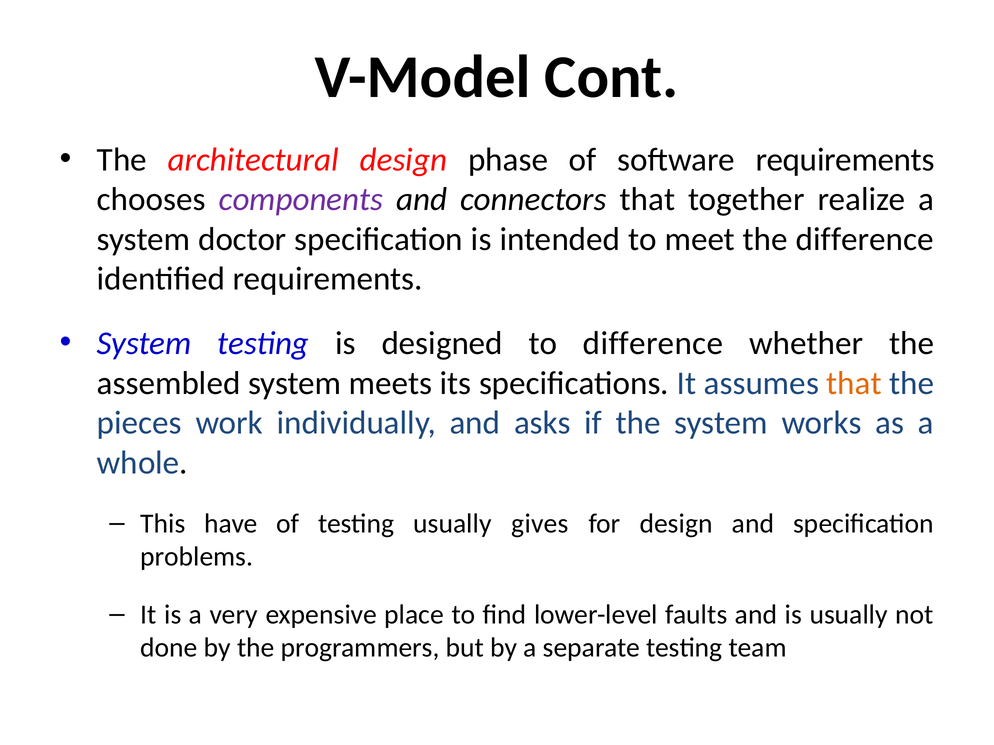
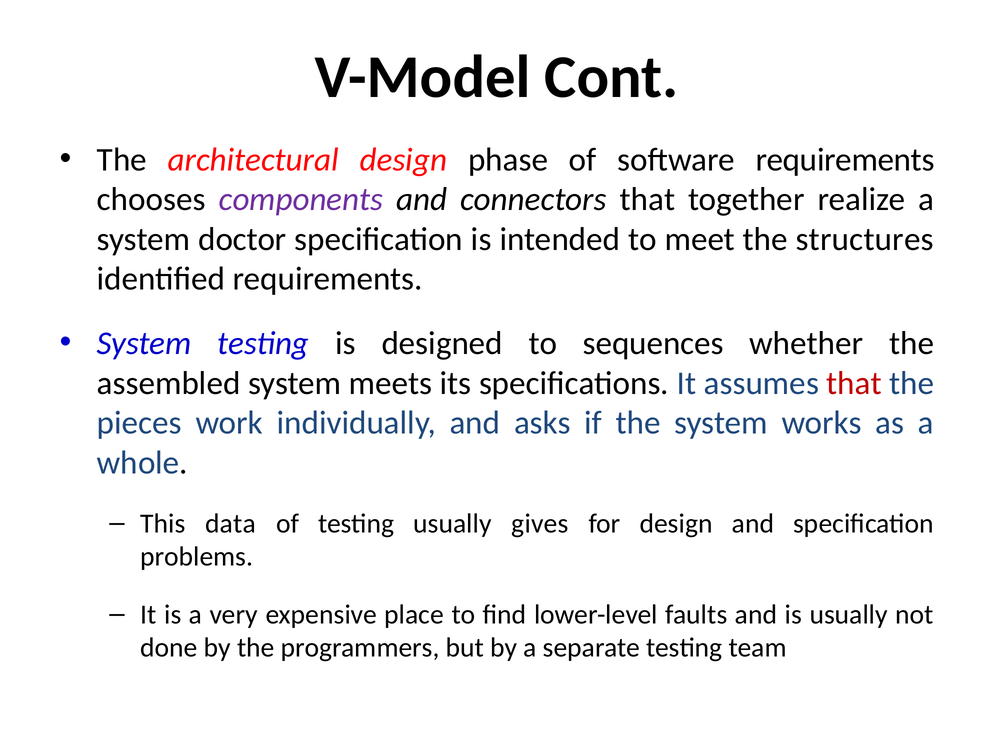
the difference: difference -> structures (865, 239)
to difference: difference -> sequences (653, 344)
that colour: orange -> red (854, 383)
have: have -> data (231, 524)
